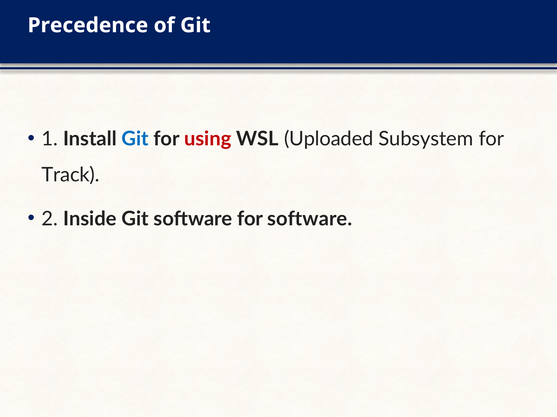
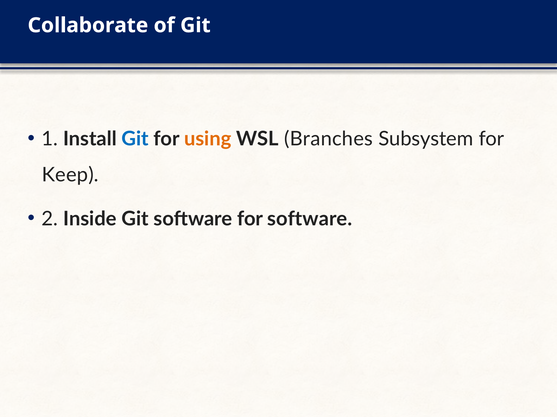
Precedence: Precedence -> Collaborate (88, 25)
using colour: red -> orange (208, 139)
Uploaded: Uploaded -> Branches (329, 139)
Track: Track -> Keep (70, 175)
